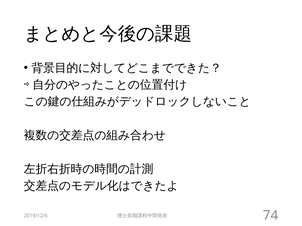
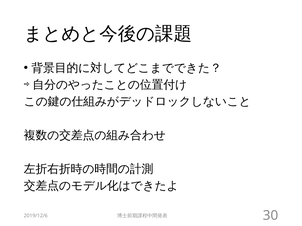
74: 74 -> 30 (271, 216)
